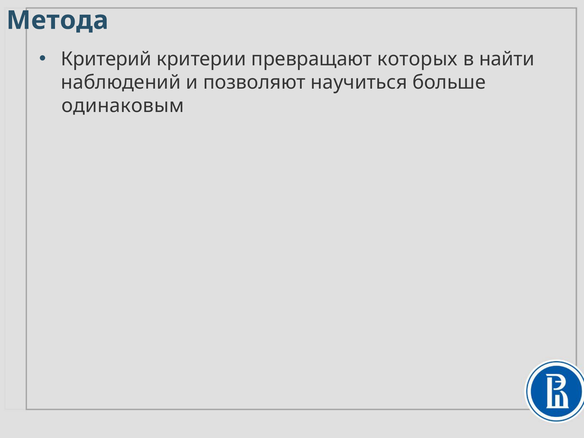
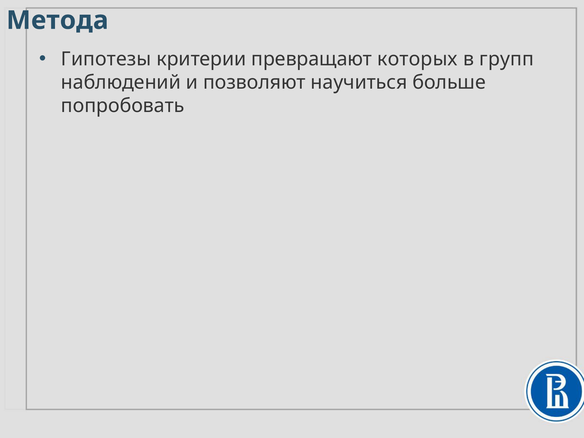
Критерий: Критерий -> Гипотезы (106, 59)
найти: найти -> групп (507, 59)
одинаковым: одинаковым -> попробовать (123, 106)
